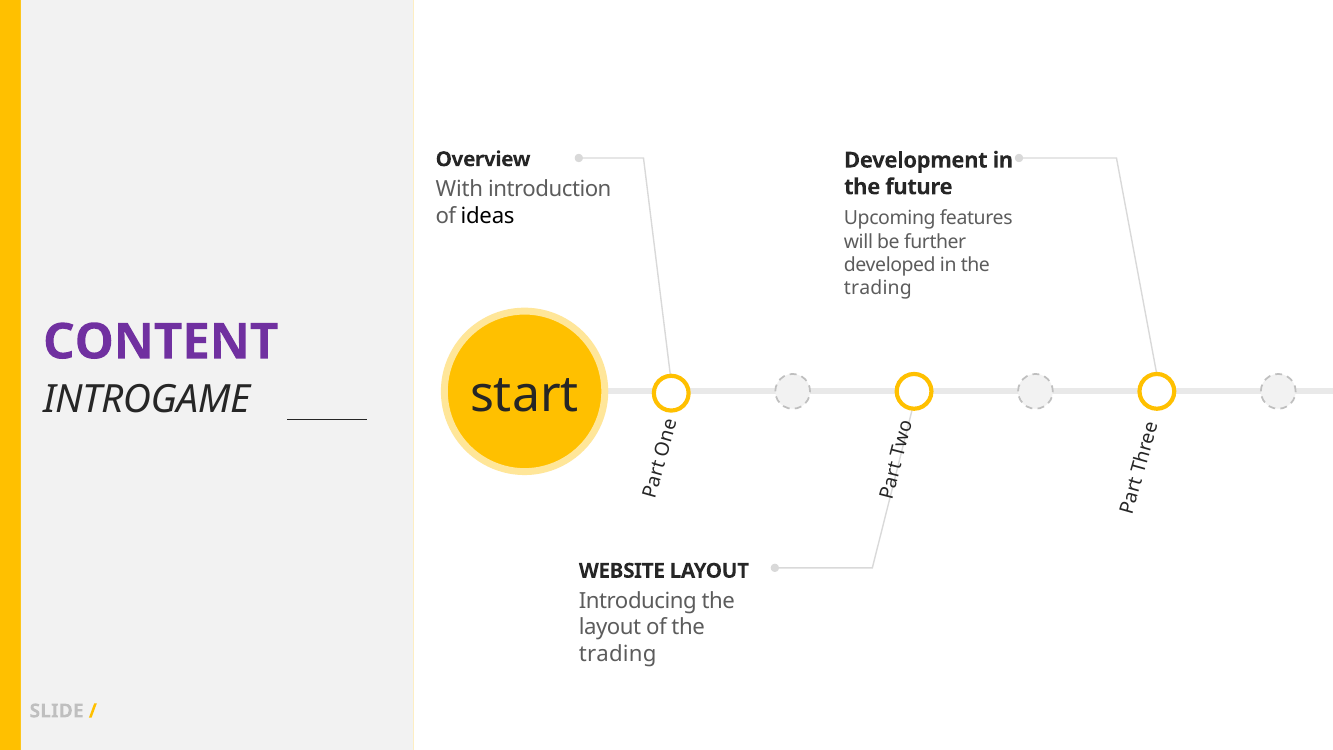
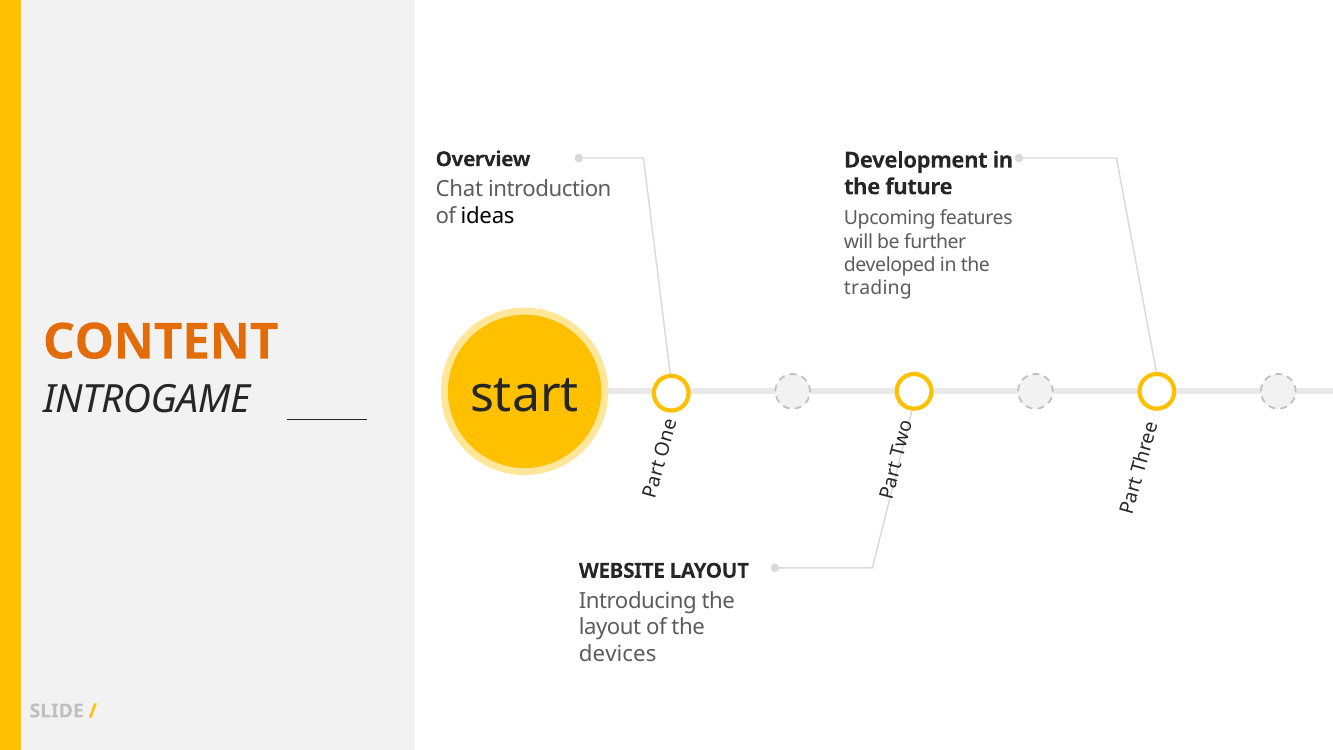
With: With -> Chat (459, 189)
CONTENT colour: purple -> orange (161, 342)
trading: trading -> devices (618, 654)
